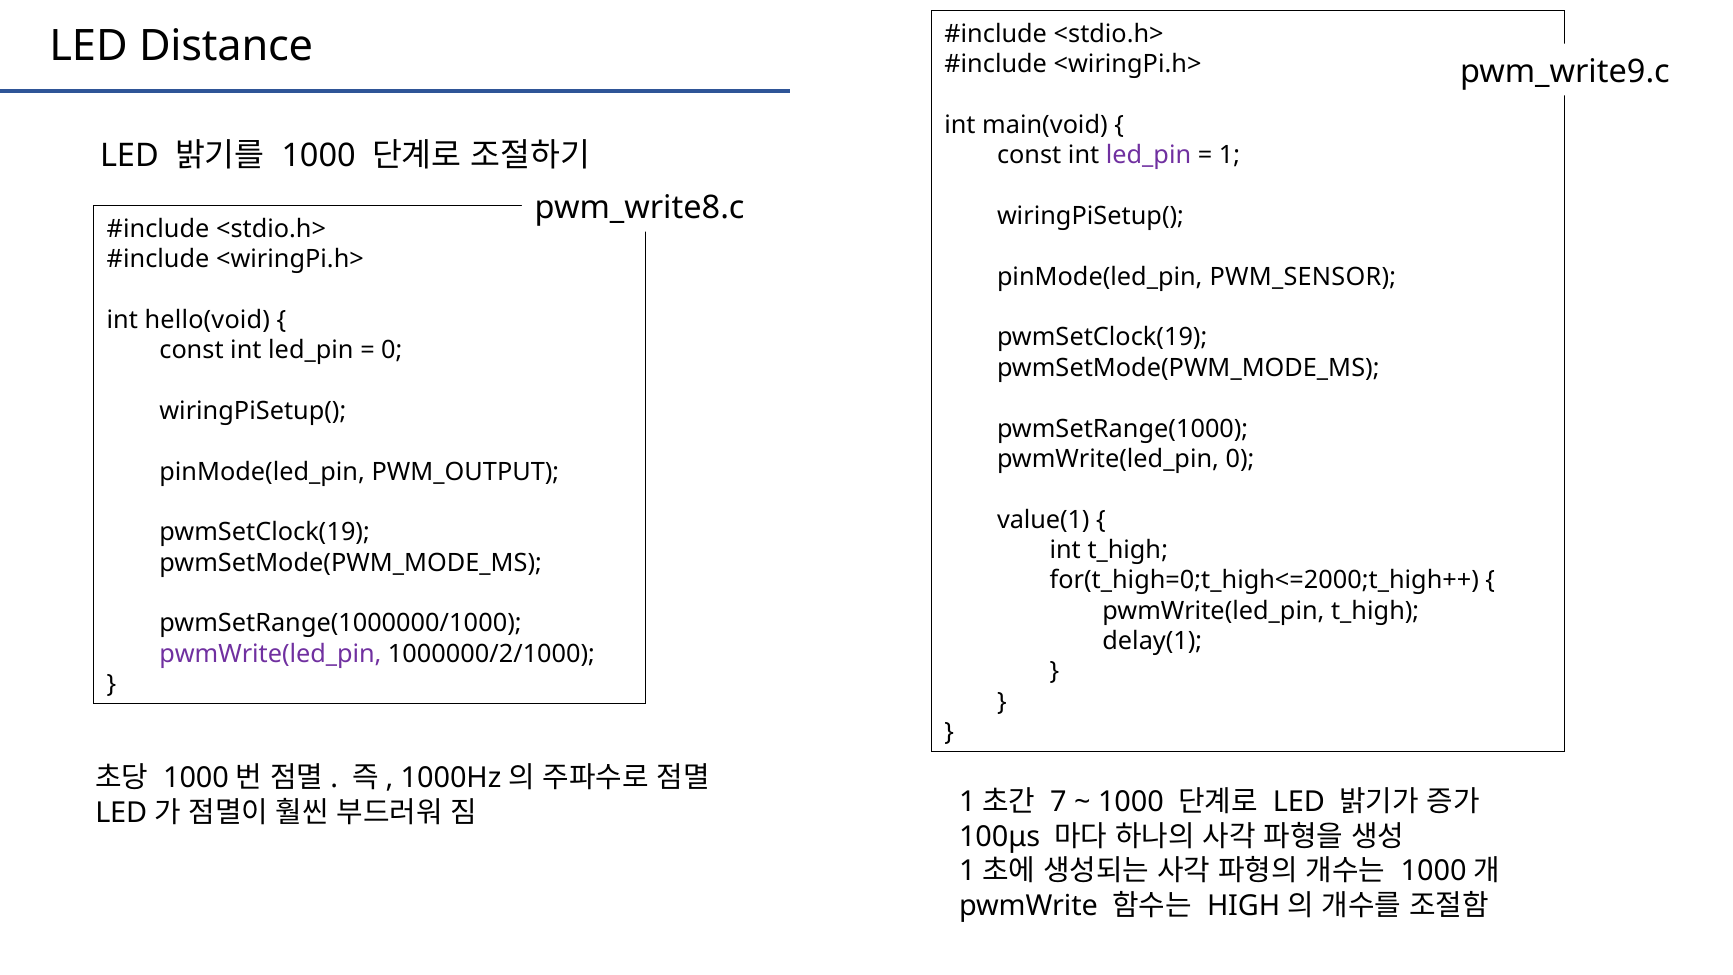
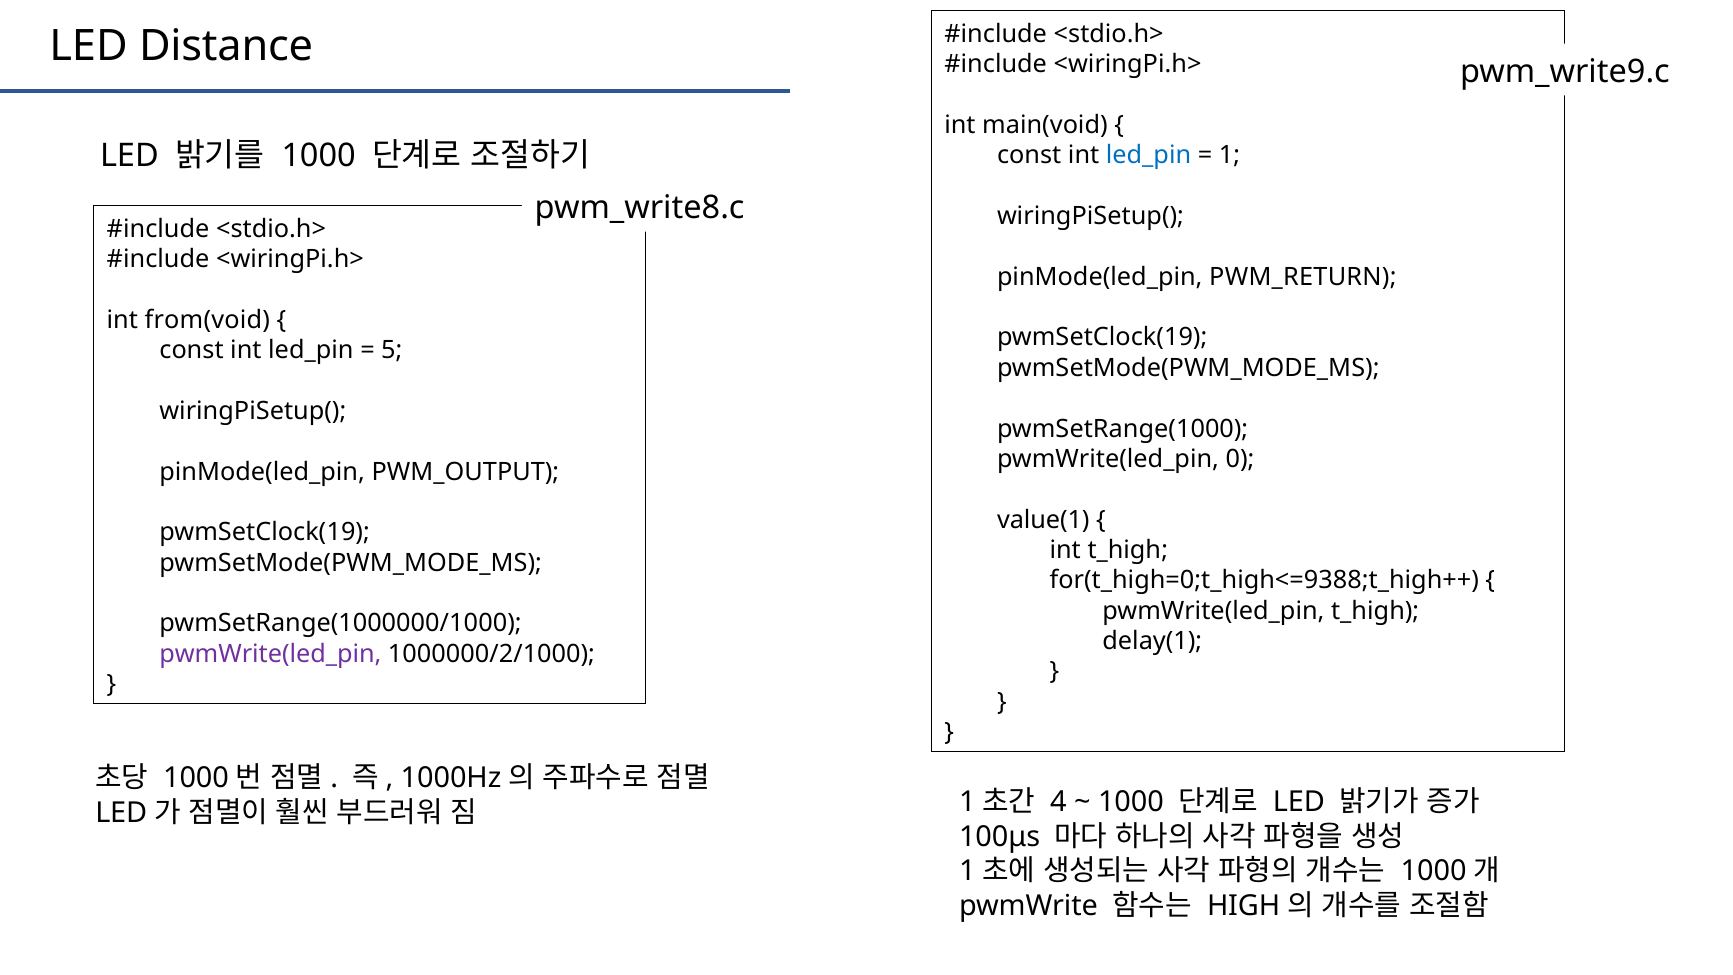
led_pin colour: purple -> blue (1149, 156)
PWM_SENSOR: PWM_SENSOR -> PWM_RETURN (1303, 277)
hello(void: hello(void -> from(void (207, 320)
0: 0 -> 5 (392, 350)
for(t_high=0;t_high<=2000;t_high++: for(t_high=0;t_high<=2000;t_high++ -> for(t_high=0;t_high<=9388;t_high++ (1264, 580)
7: 7 -> 4 (1058, 802)
